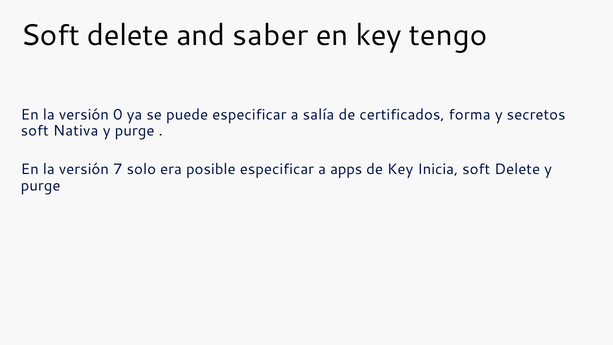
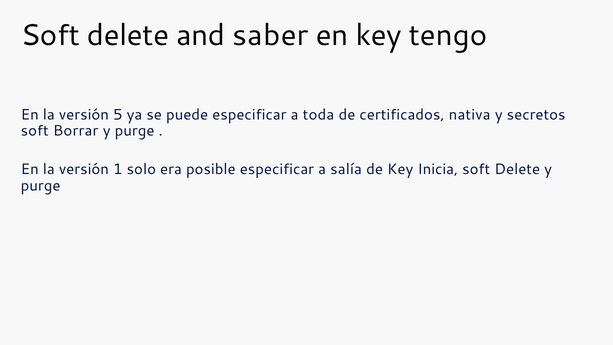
0: 0 -> 5 (118, 115)
salía: salía -> toda (318, 115)
forma: forma -> nativa (470, 115)
Nativa: Nativa -> Borrar (76, 131)
7: 7 -> 1 (118, 169)
apps: apps -> salía (346, 169)
